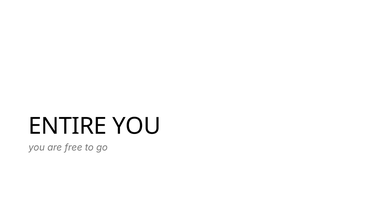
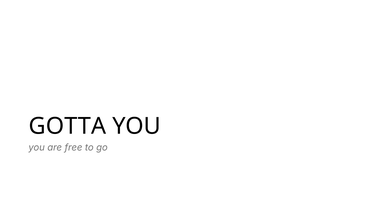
ENTIRE: ENTIRE -> GOTTA (67, 126)
